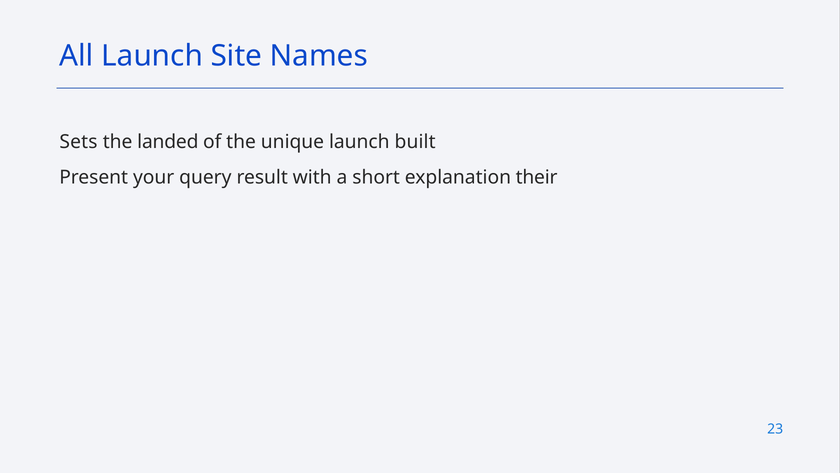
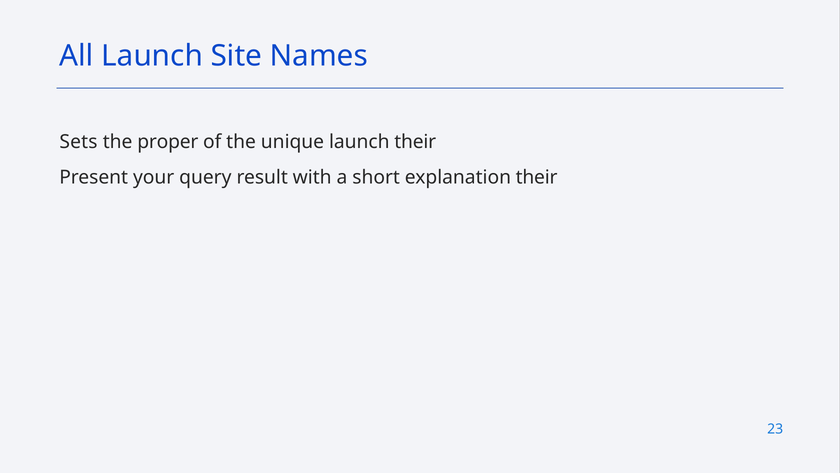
landed: landed -> proper (168, 142)
launch built: built -> their (415, 142)
